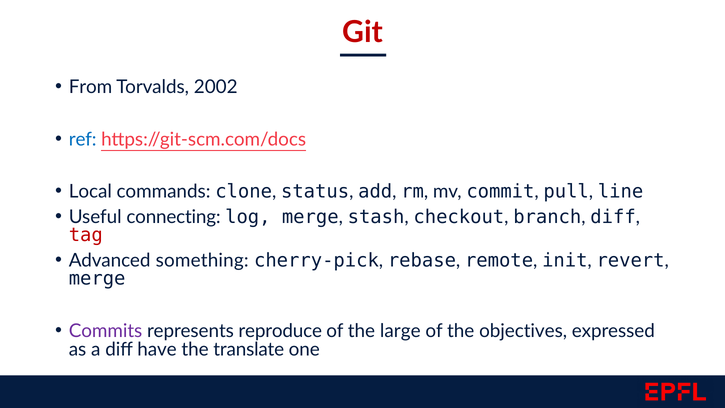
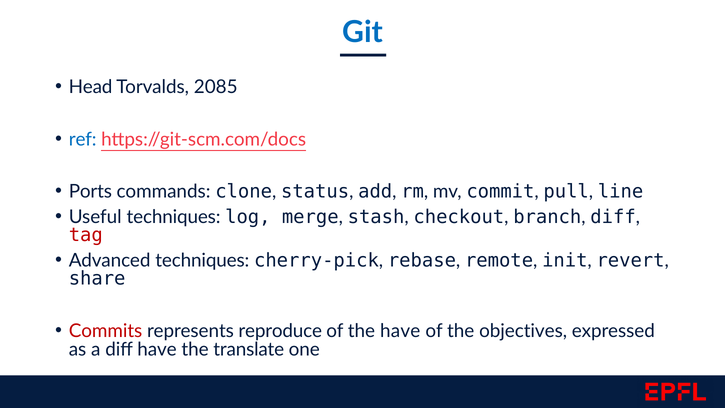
Git colour: red -> blue (363, 32)
From: From -> Head (91, 87)
2002: 2002 -> 2085 (216, 87)
Local: Local -> Ports (90, 192)
Useful connecting: connecting -> techniques (174, 217)
Advanced something: something -> techniques (202, 260)
merge: merge -> share (97, 279)
Commits colour: purple -> red (106, 331)
the large: large -> have (400, 331)
